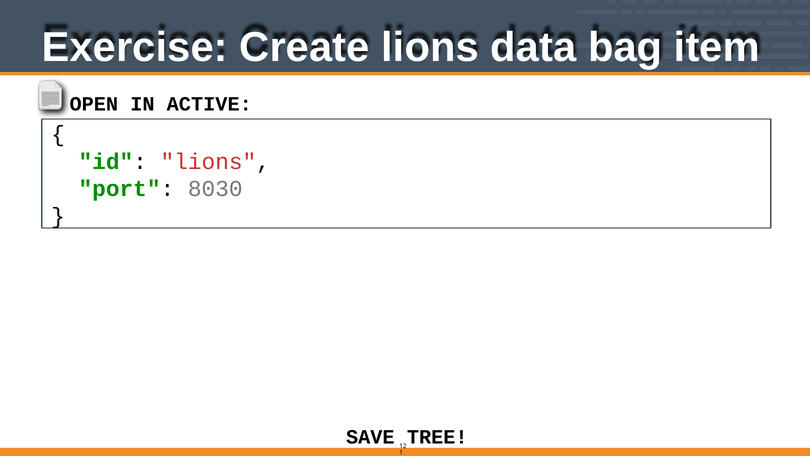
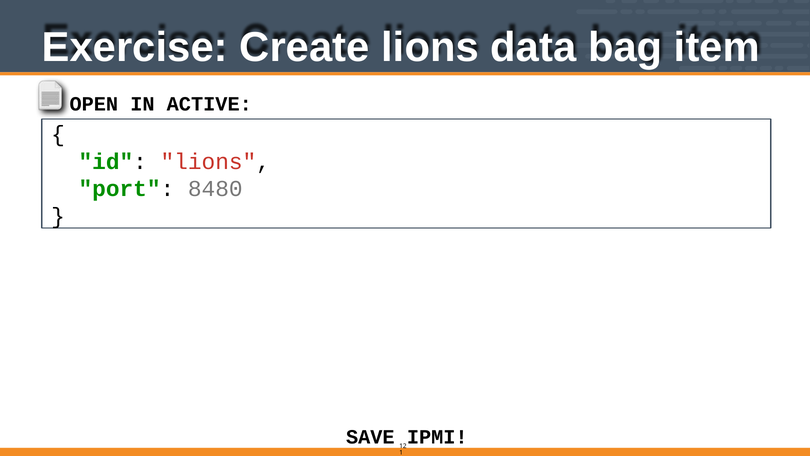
8030: 8030 -> 8480 (215, 189)
TREE: TREE -> IPMI (437, 437)
